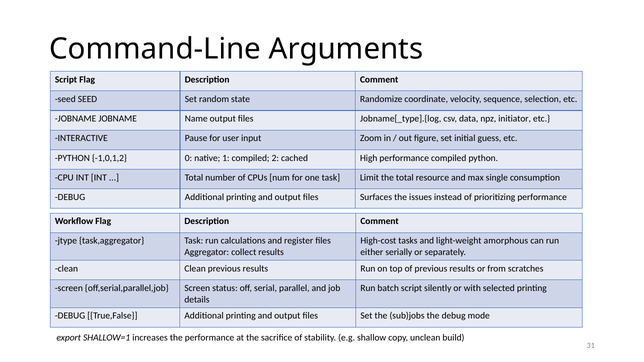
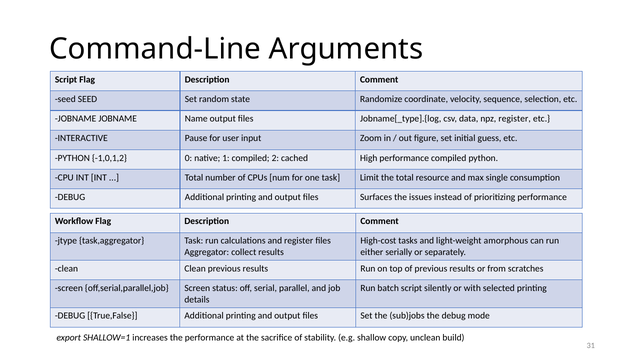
npz initiator: initiator -> register (515, 119)
